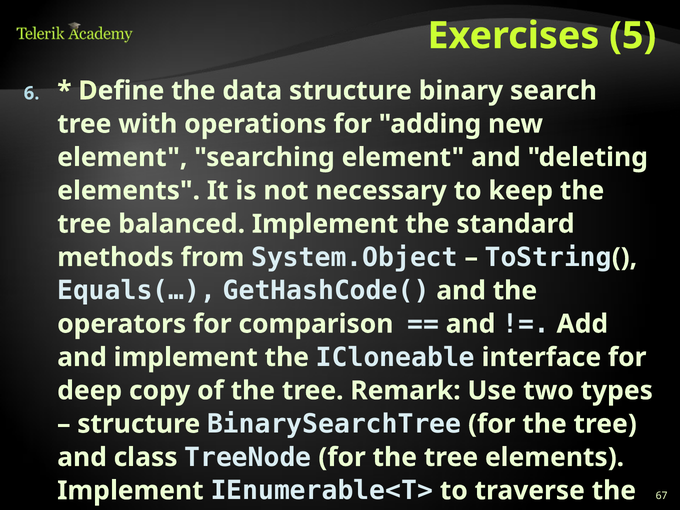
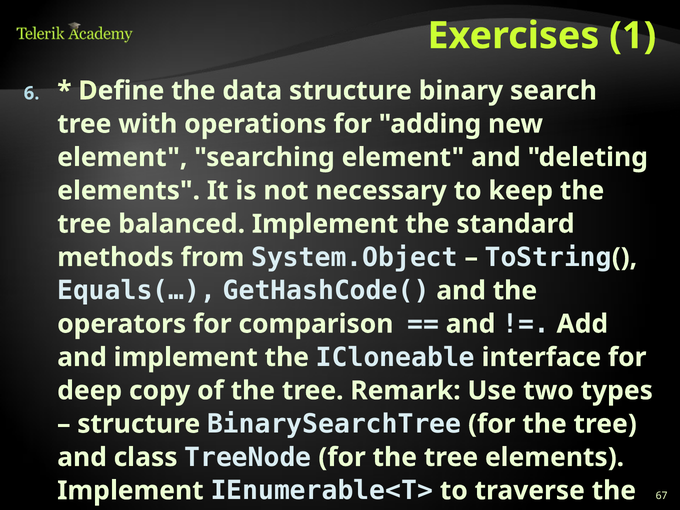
5: 5 -> 1 (633, 36)
